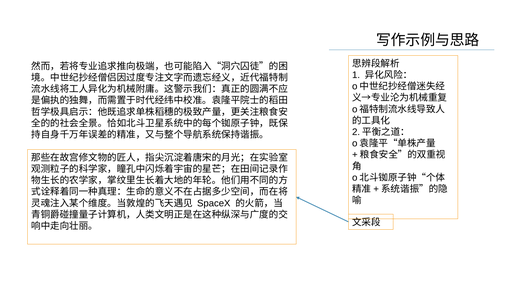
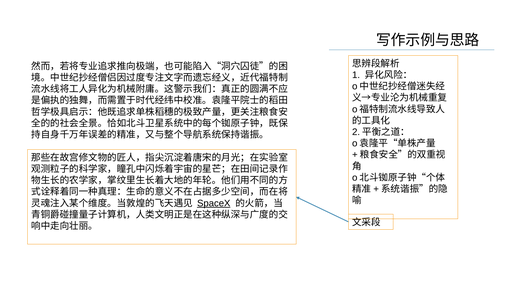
SpaceX underline: none -> present (214, 203)
